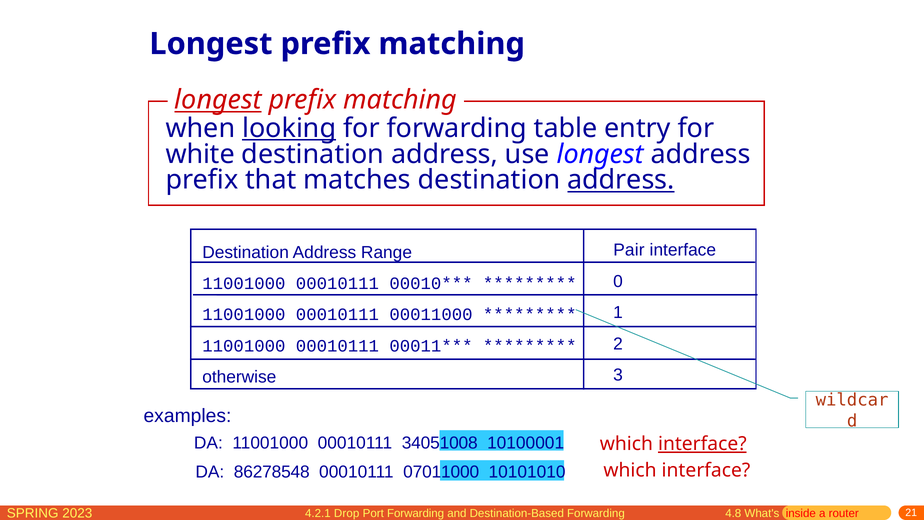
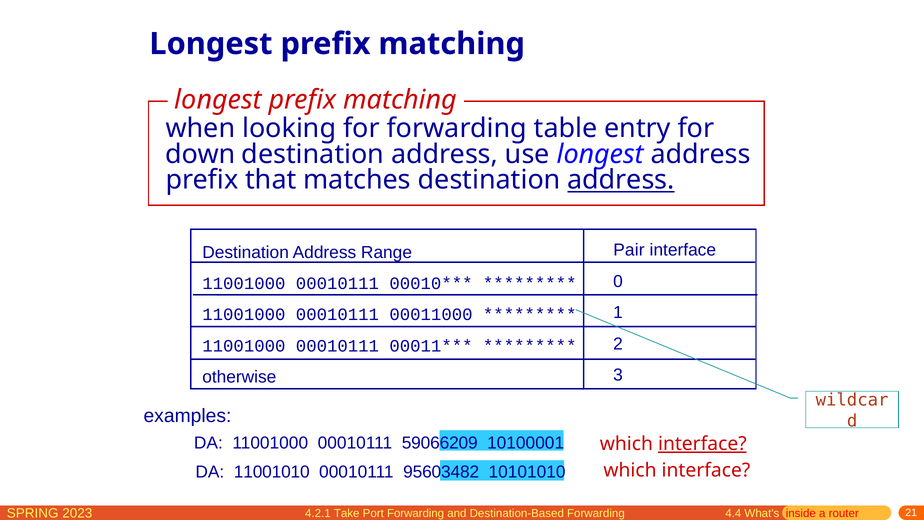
longest underline: present -> none (218, 100)
looking underline: present -> none (289, 128)
white: white -> down (200, 154)
34051008: 34051008 -> 59066209 (440, 443)
86278548: 86278548 -> 11001010 (272, 472)
07011000: 07011000 -> 95603482 (441, 472)
Drop: Drop -> Take (347, 513)
4.8: 4.8 -> 4.4 (733, 513)
